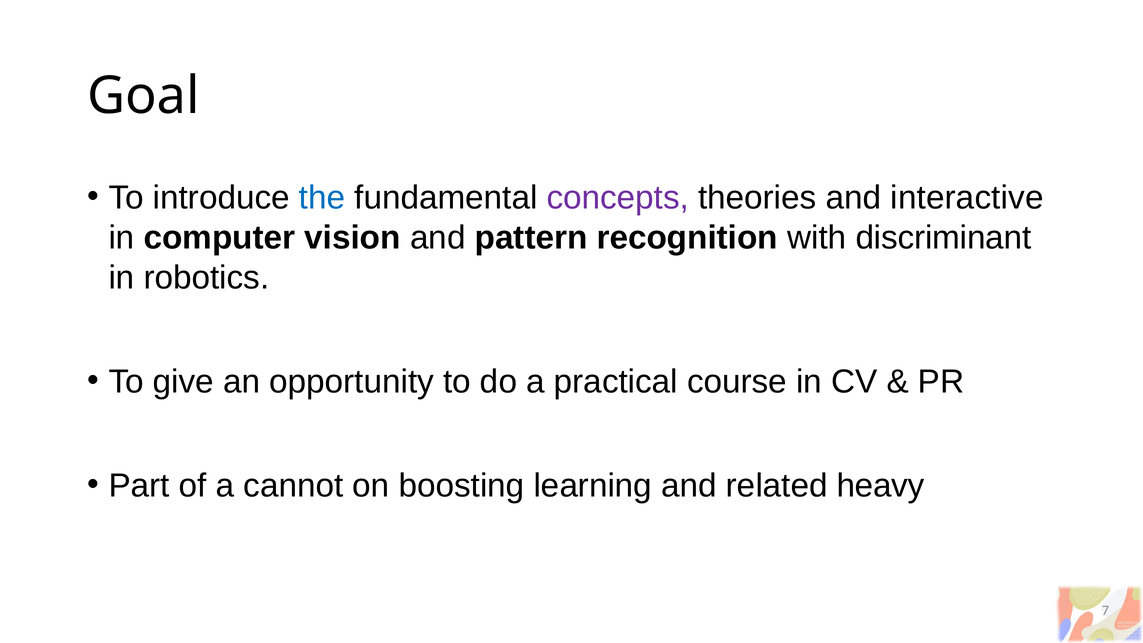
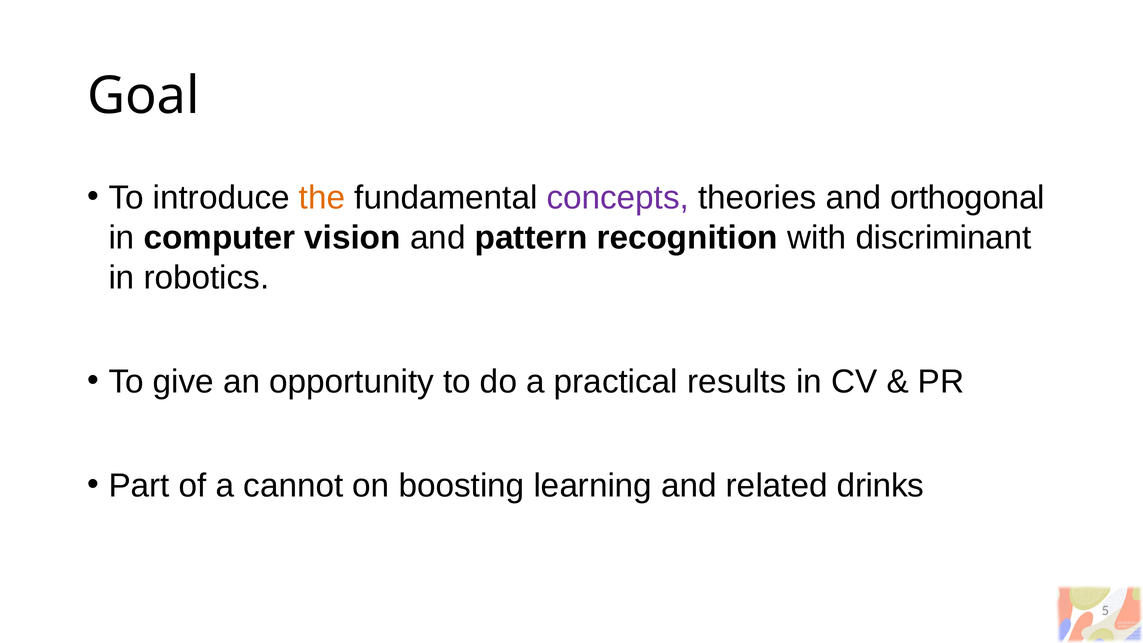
the colour: blue -> orange (322, 198)
interactive: interactive -> orthogonal (967, 198)
course: course -> results (737, 382)
heavy: heavy -> drinks (880, 486)
7: 7 -> 5 (1105, 610)
